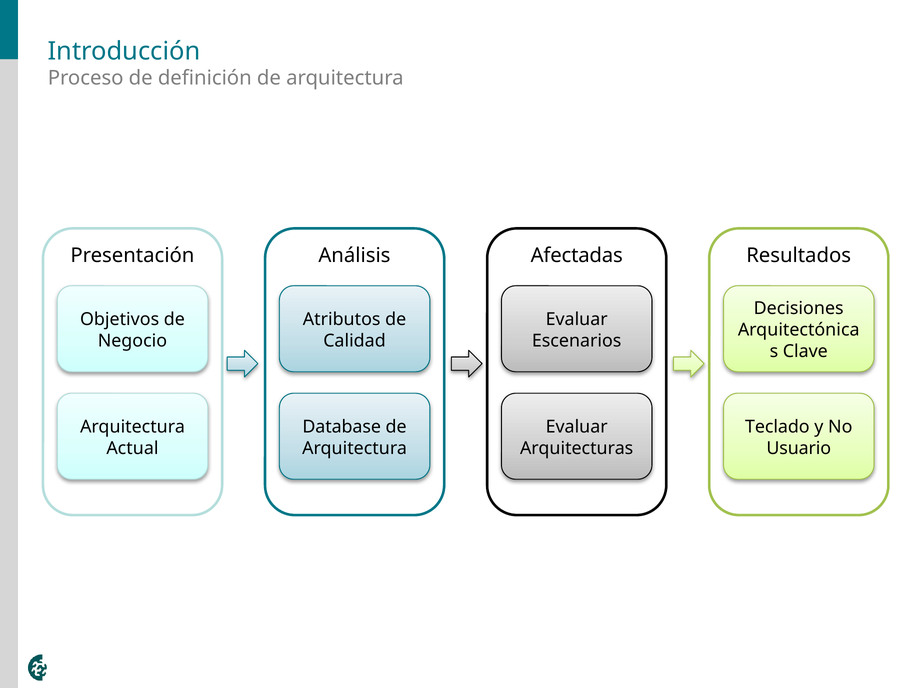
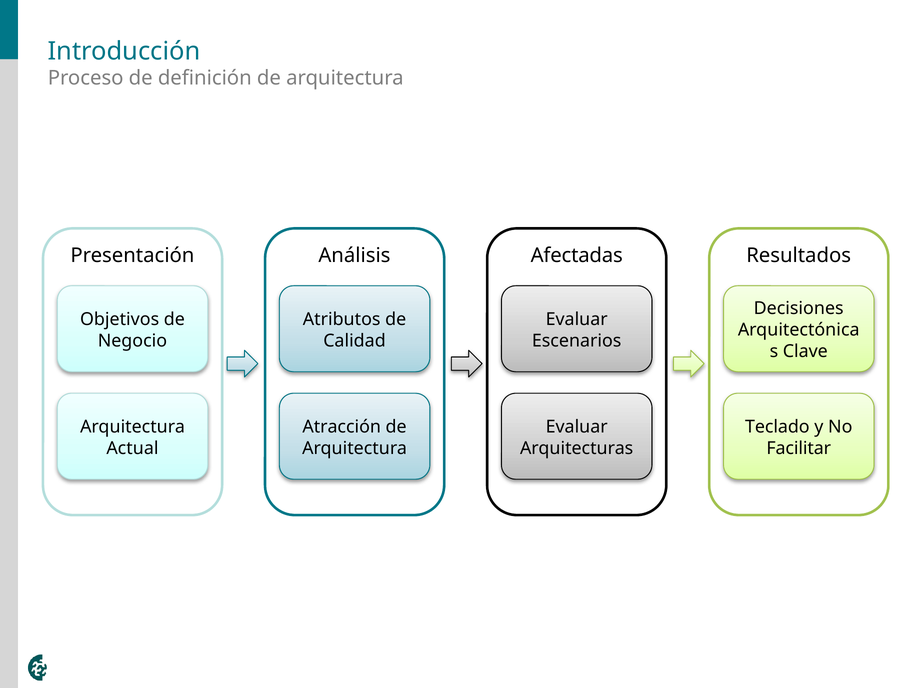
Database: Database -> Atracción (342, 427)
Usuario: Usuario -> Facilitar (799, 448)
